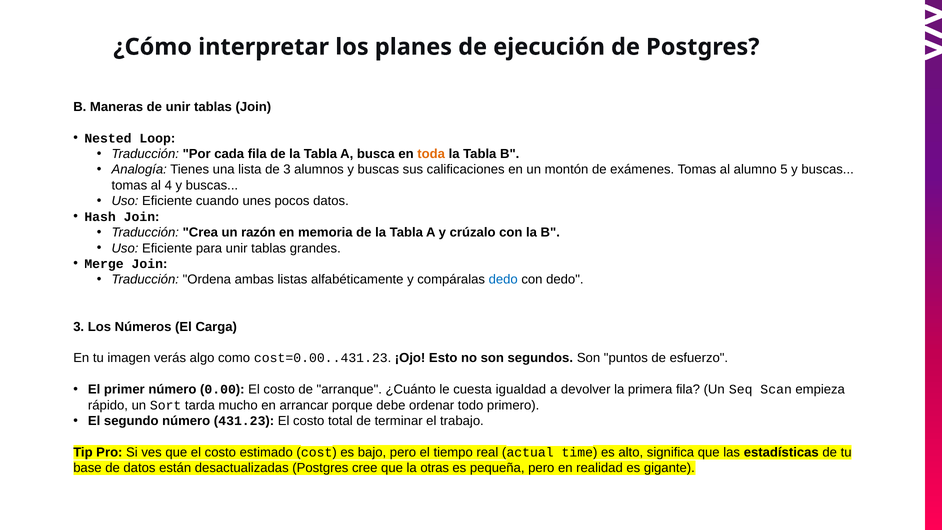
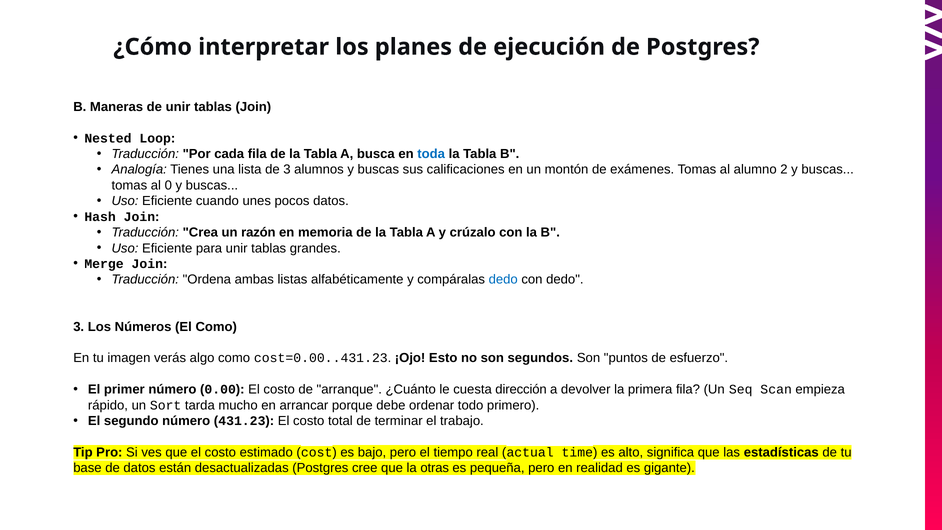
toda colour: orange -> blue (431, 154)
5: 5 -> 2 (784, 170)
4: 4 -> 0 (168, 185)
El Carga: Carga -> Como (216, 327)
igualdad: igualdad -> dirección (521, 390)
